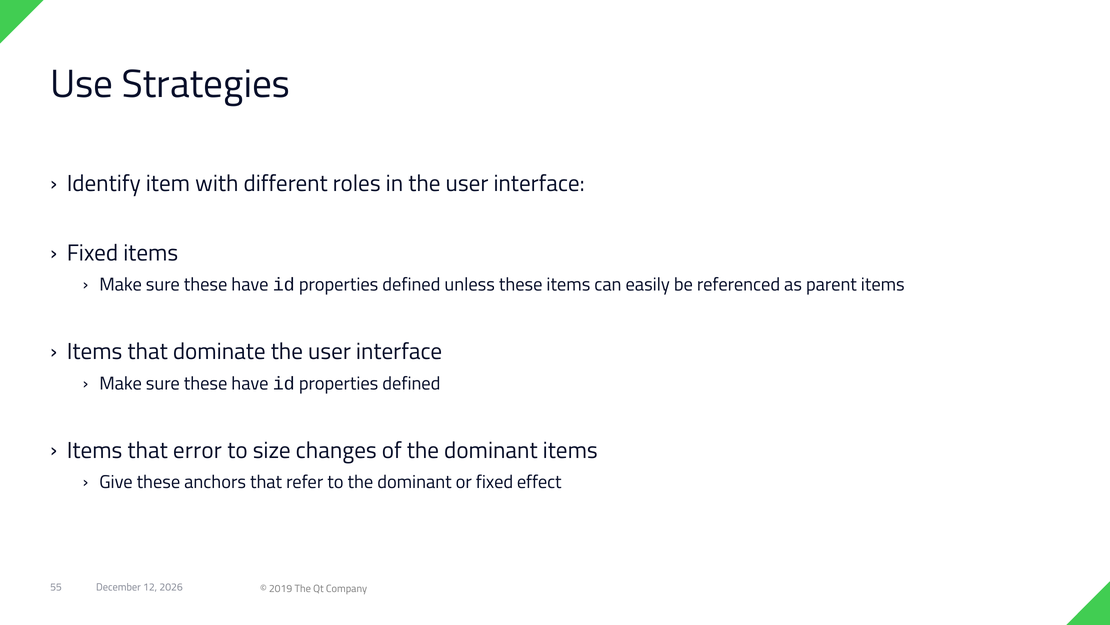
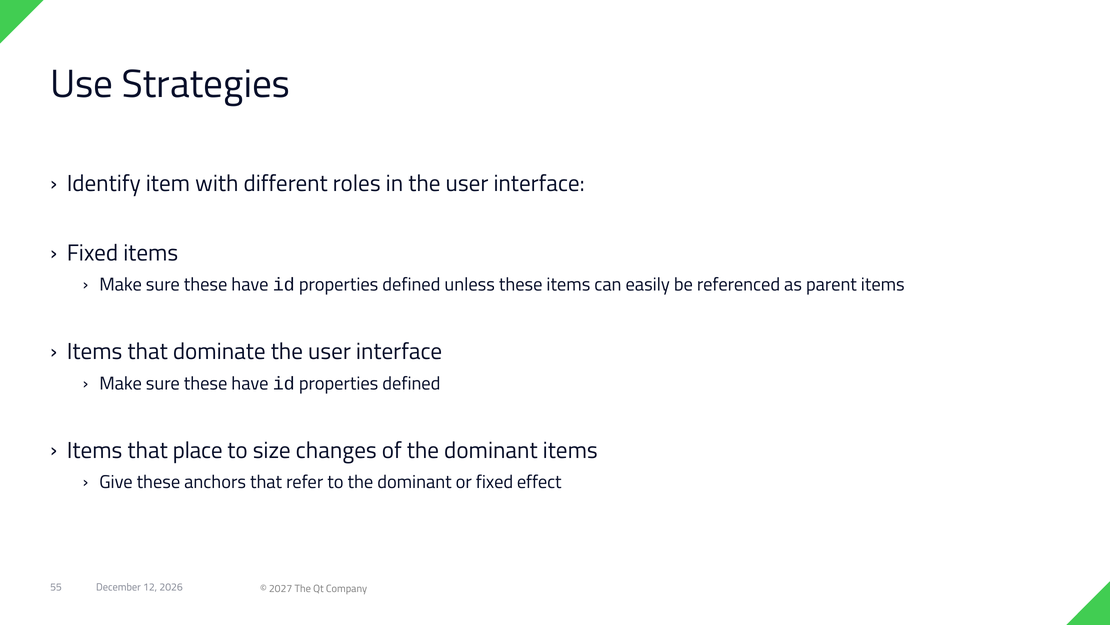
error: error -> place (198, 450)
2019: 2019 -> 2027 (281, 588)
